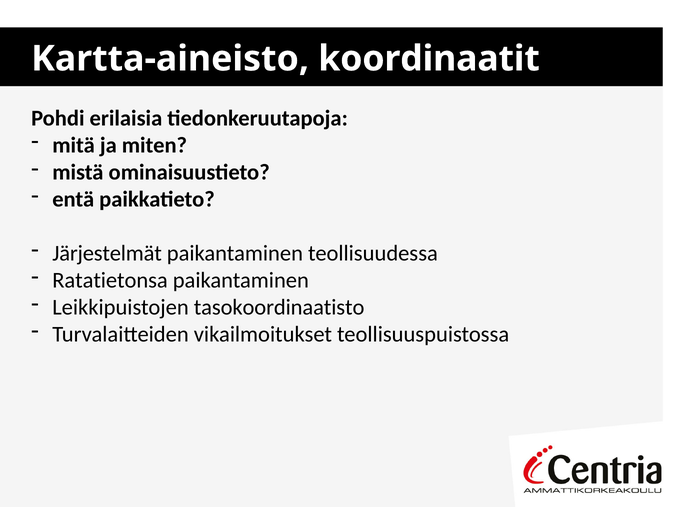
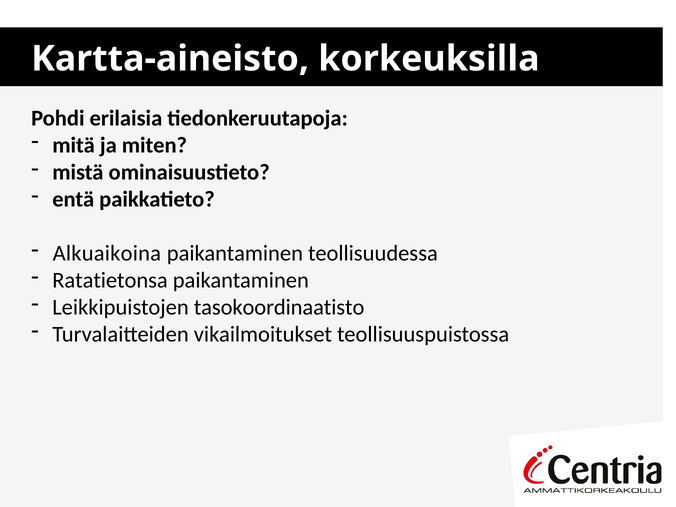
koordinaatit: koordinaatit -> korkeuksilla (429, 59)
Järjestelmät: Järjestelmät -> Alkuaikoina (107, 253)
